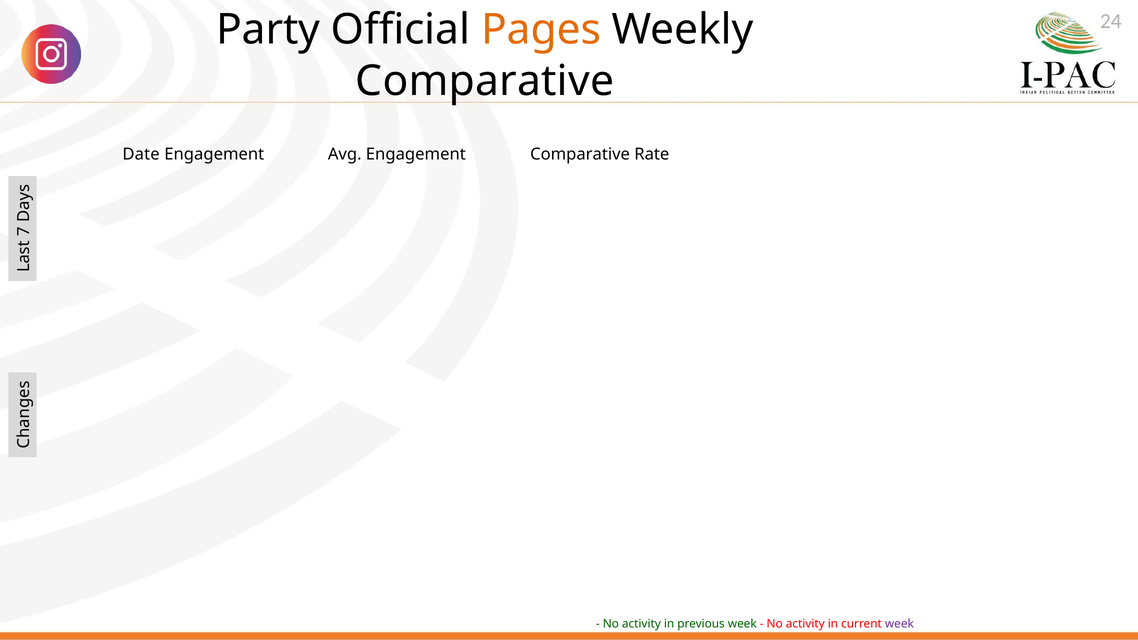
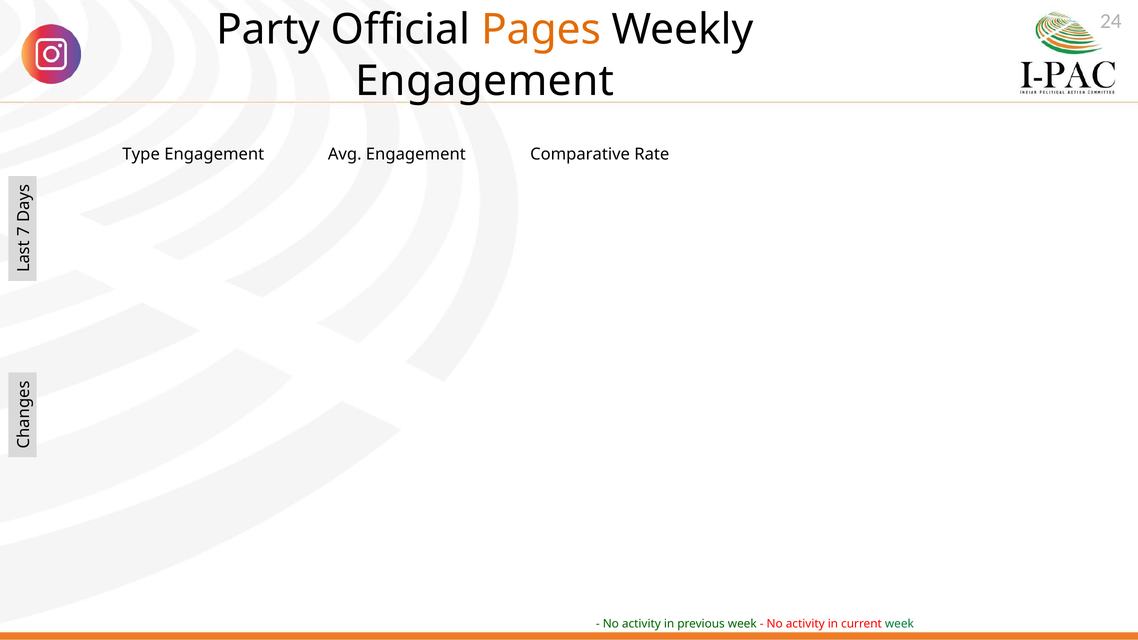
Comparative: Comparative -> Engagement (485, 81)
Date: Date -> Type (141, 155)
week colour: purple -> green (899, 624)
